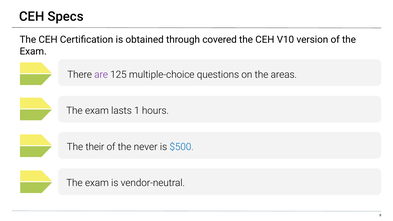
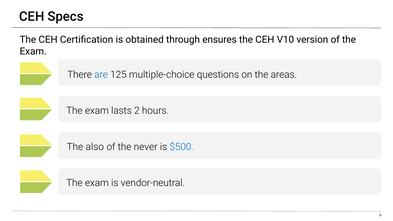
covered: covered -> ensures (220, 40)
are colour: purple -> blue (101, 75)
1: 1 -> 2 (137, 111)
their: their -> also (95, 147)
